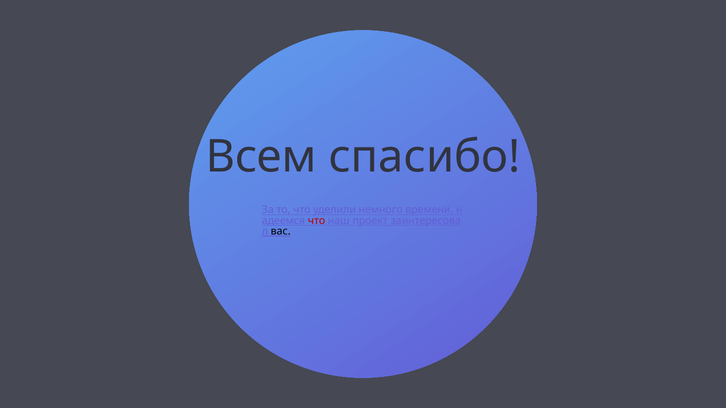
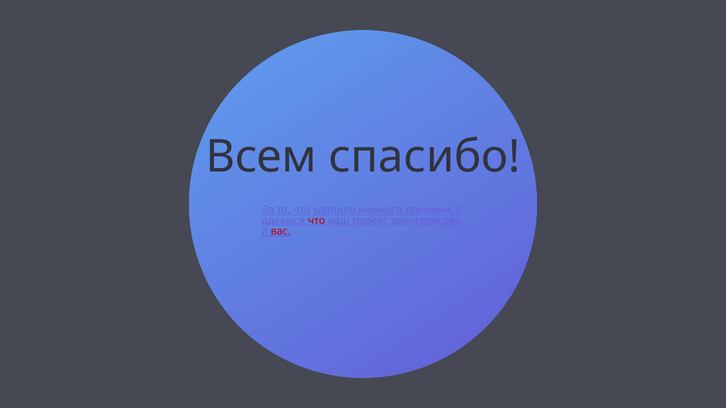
вас colour: black -> red (281, 231)
